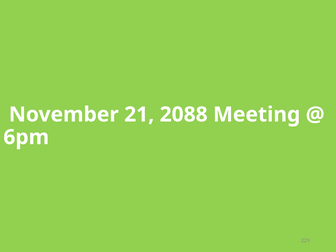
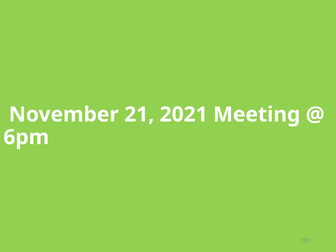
2088: 2088 -> 2021 (184, 115)
